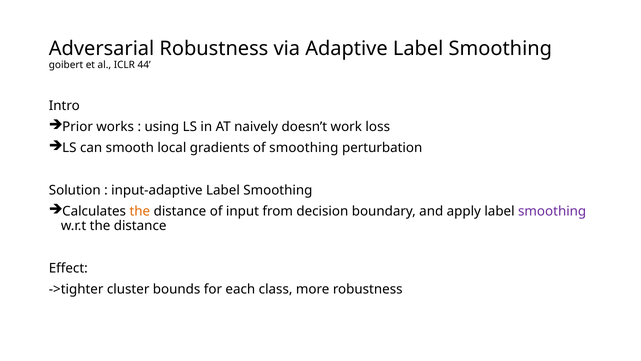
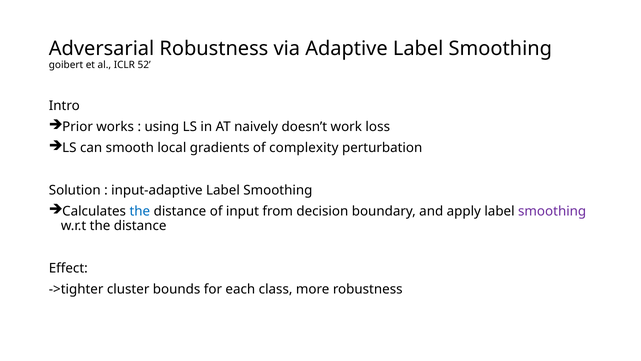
44: 44 -> 52 (144, 65)
of smoothing: smoothing -> complexity (304, 148)
the colour: orange -> blue (140, 211)
